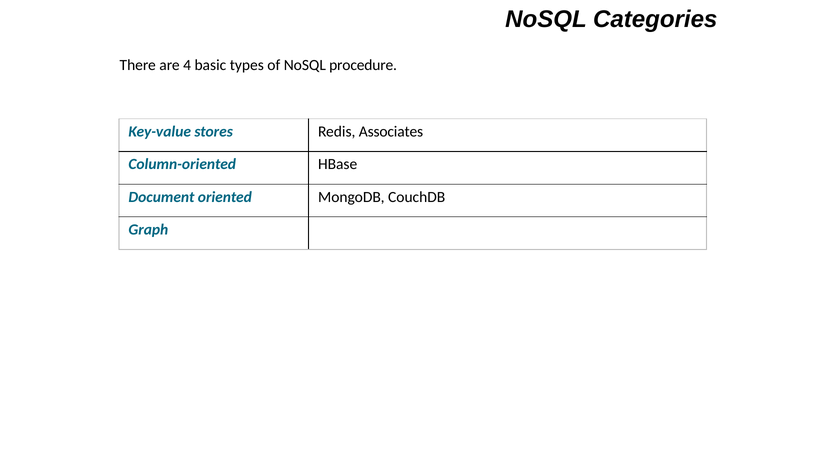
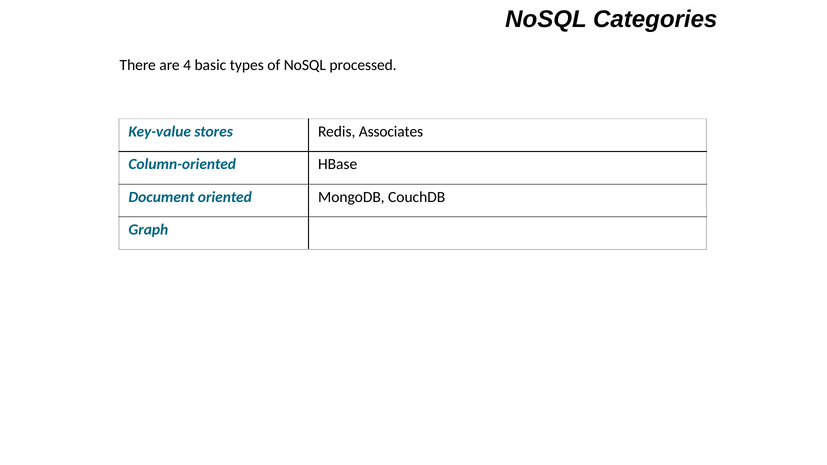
procedure: procedure -> processed (363, 65)
